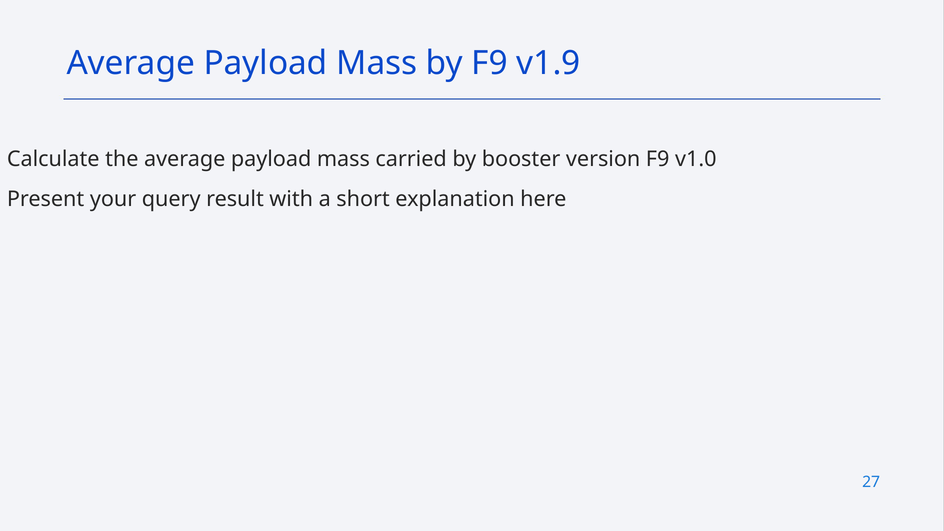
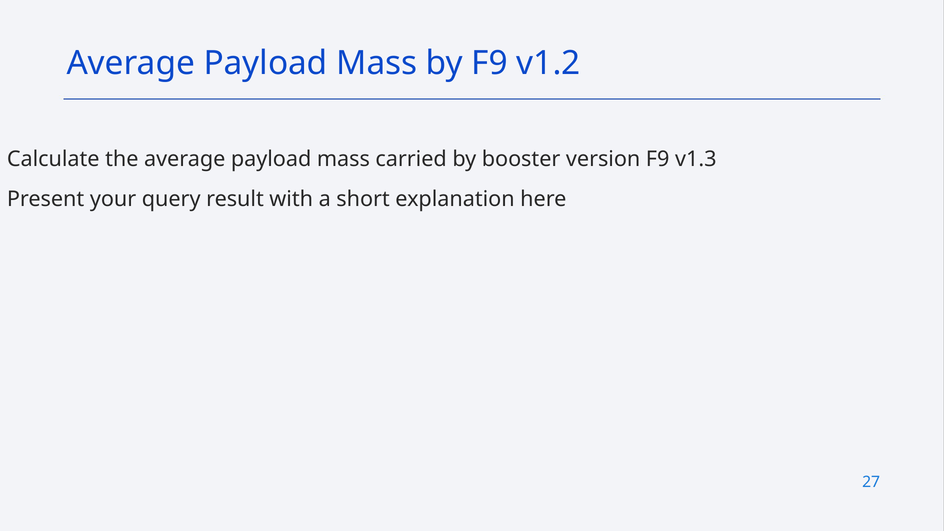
v1.9: v1.9 -> v1.2 (549, 63)
v1.0: v1.0 -> v1.3 (696, 159)
